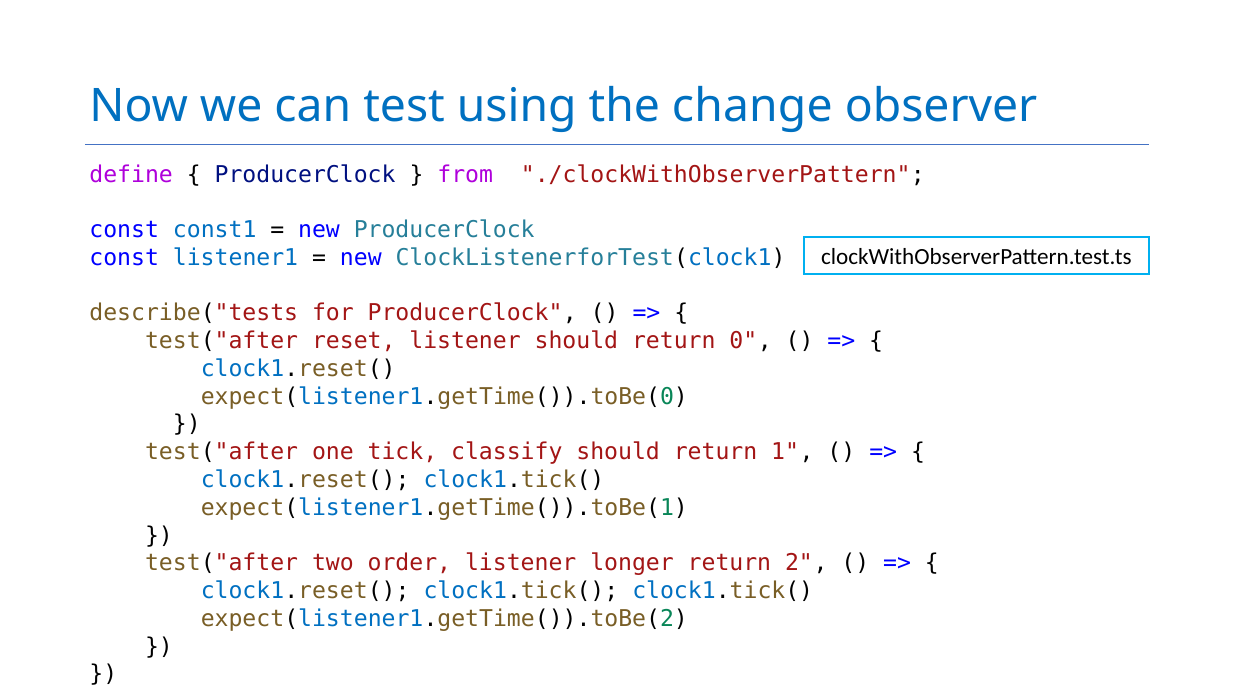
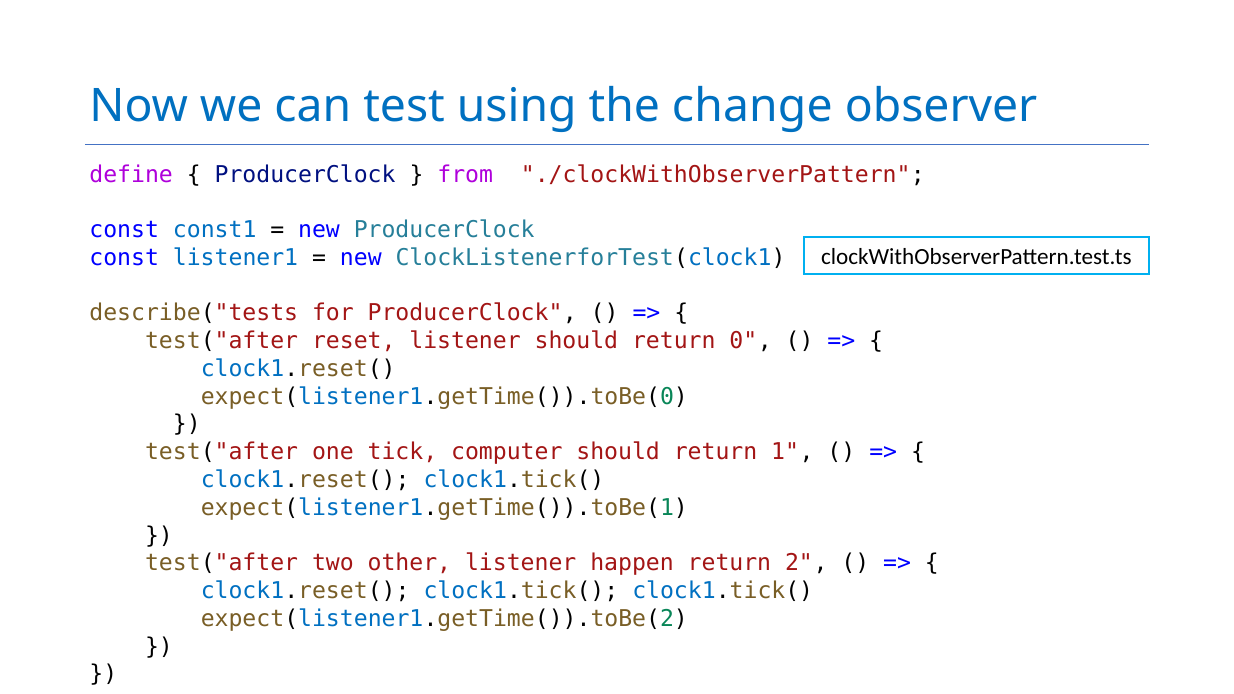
classify: classify -> computer (507, 452)
order: order -> other (409, 563)
longer: longer -> happen (632, 563)
